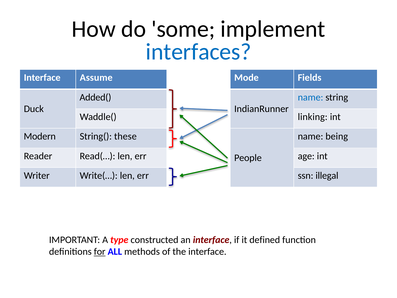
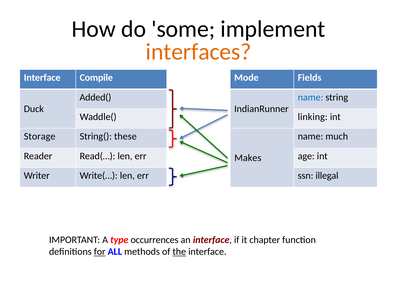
interfaces colour: blue -> orange (199, 52)
Assume: Assume -> Compile (96, 78)
Modern: Modern -> Storage (40, 136)
being: being -> much (337, 136)
People: People -> Makes (248, 158)
constructed: constructed -> occurrences (155, 240)
defined: defined -> chapter (265, 240)
the underline: none -> present (179, 251)
